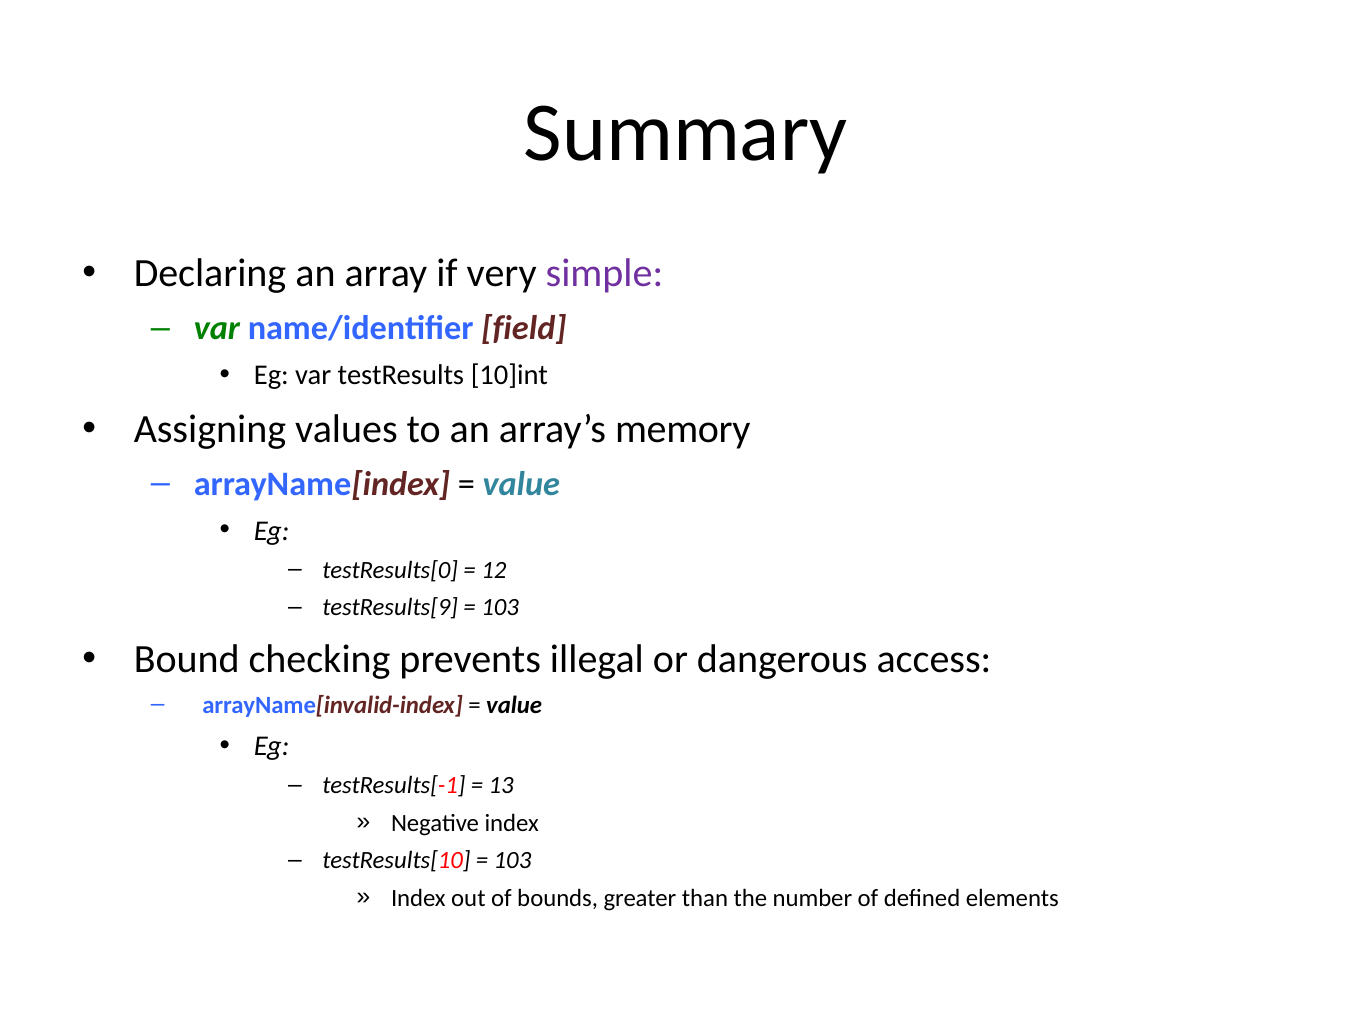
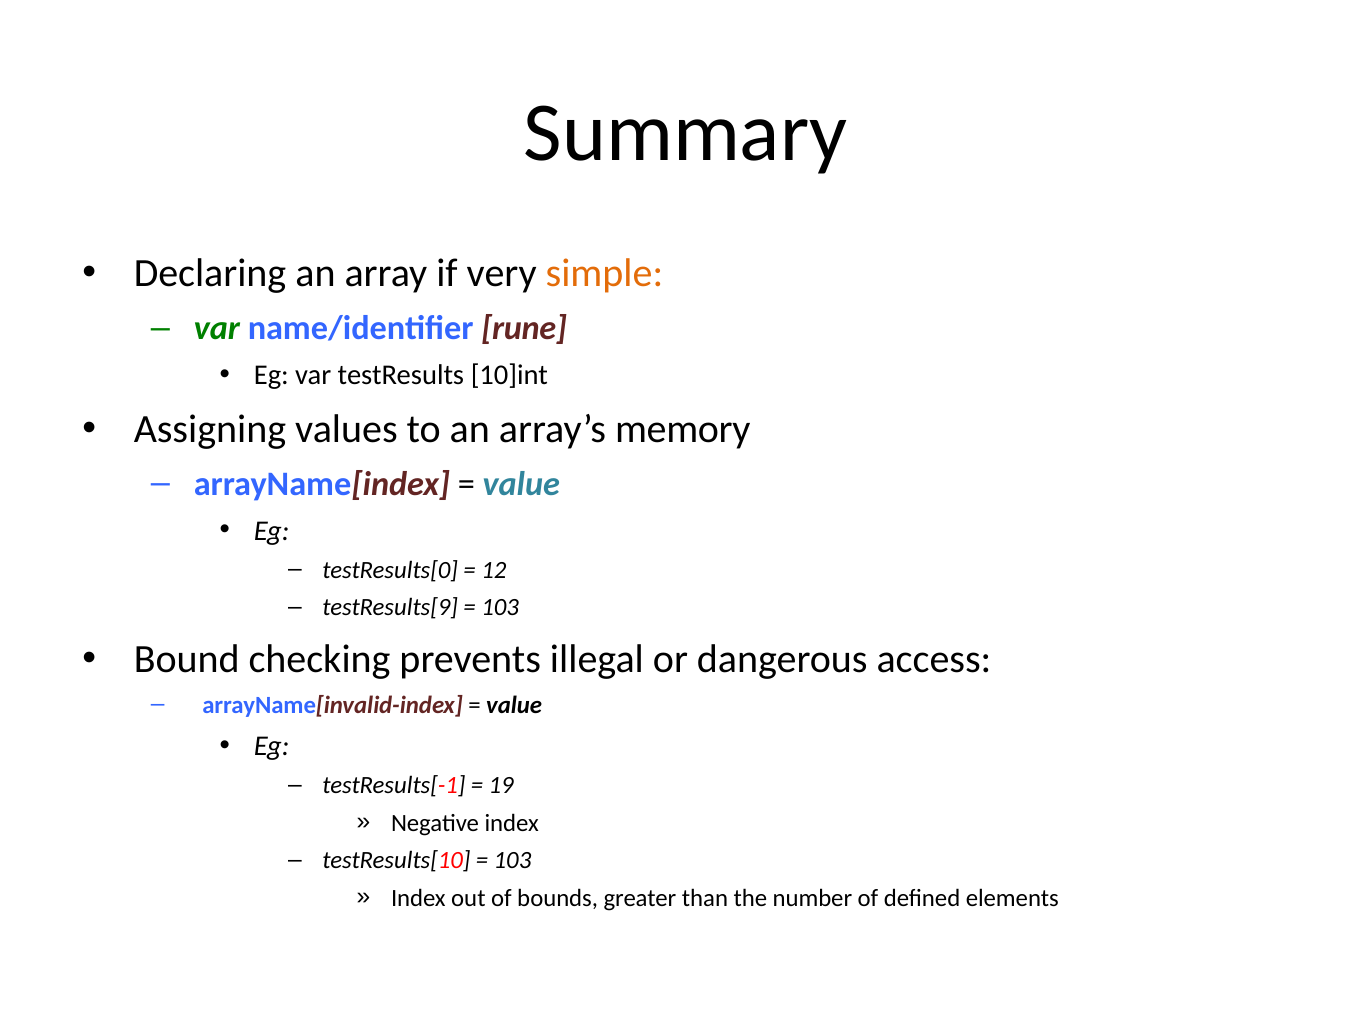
simple colour: purple -> orange (604, 274)
field: field -> rune (524, 329)
13: 13 -> 19 (501, 786)
